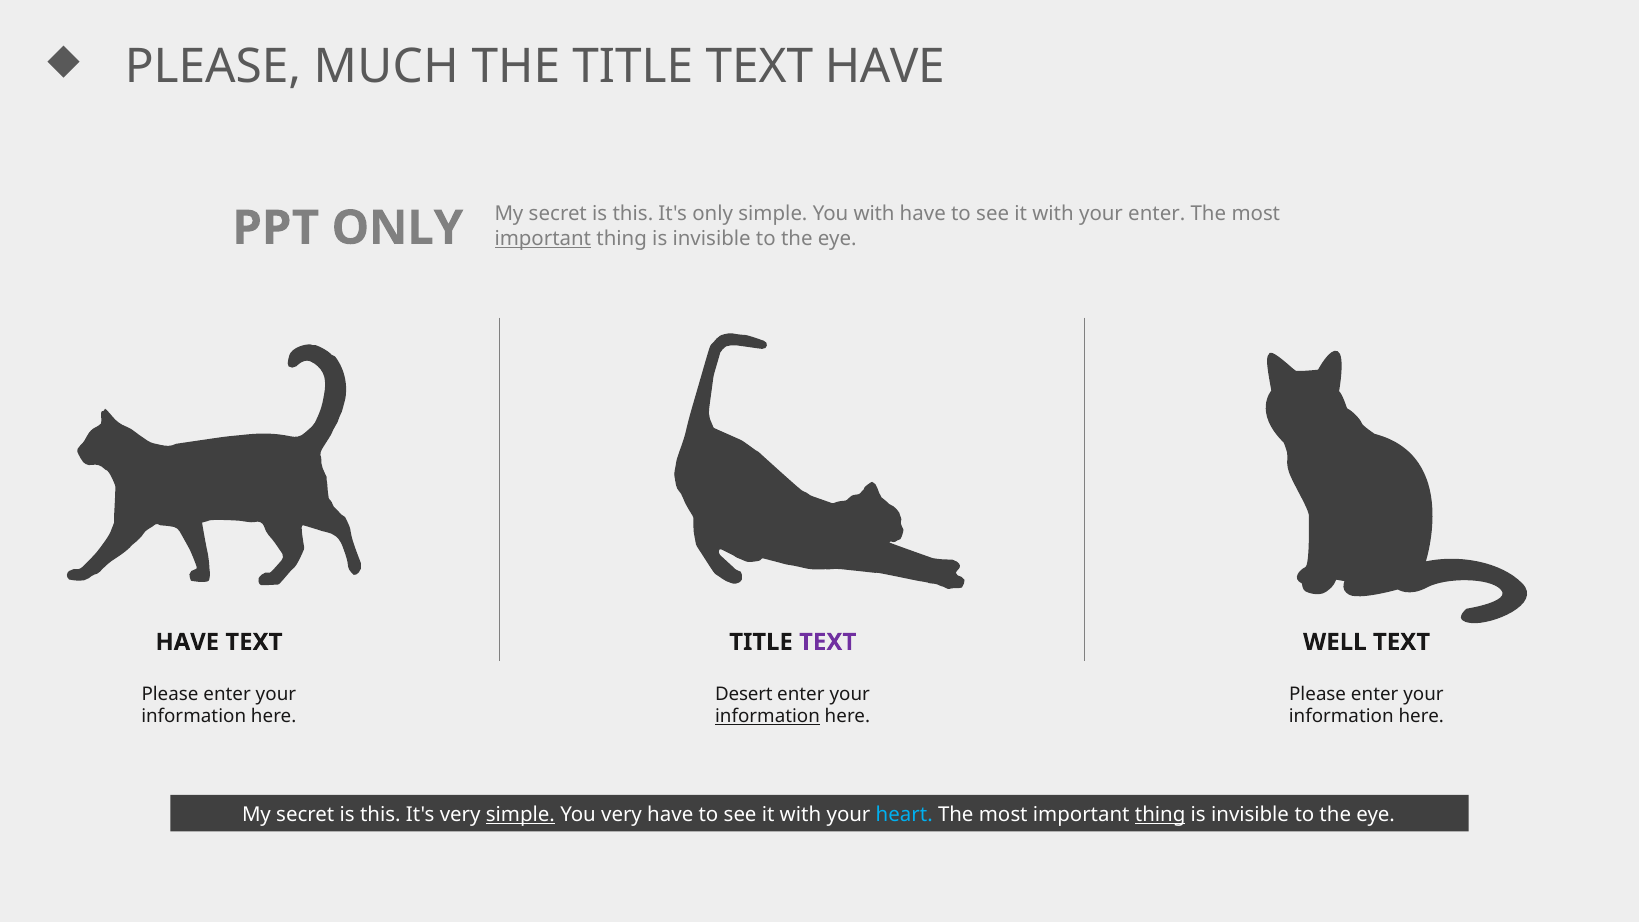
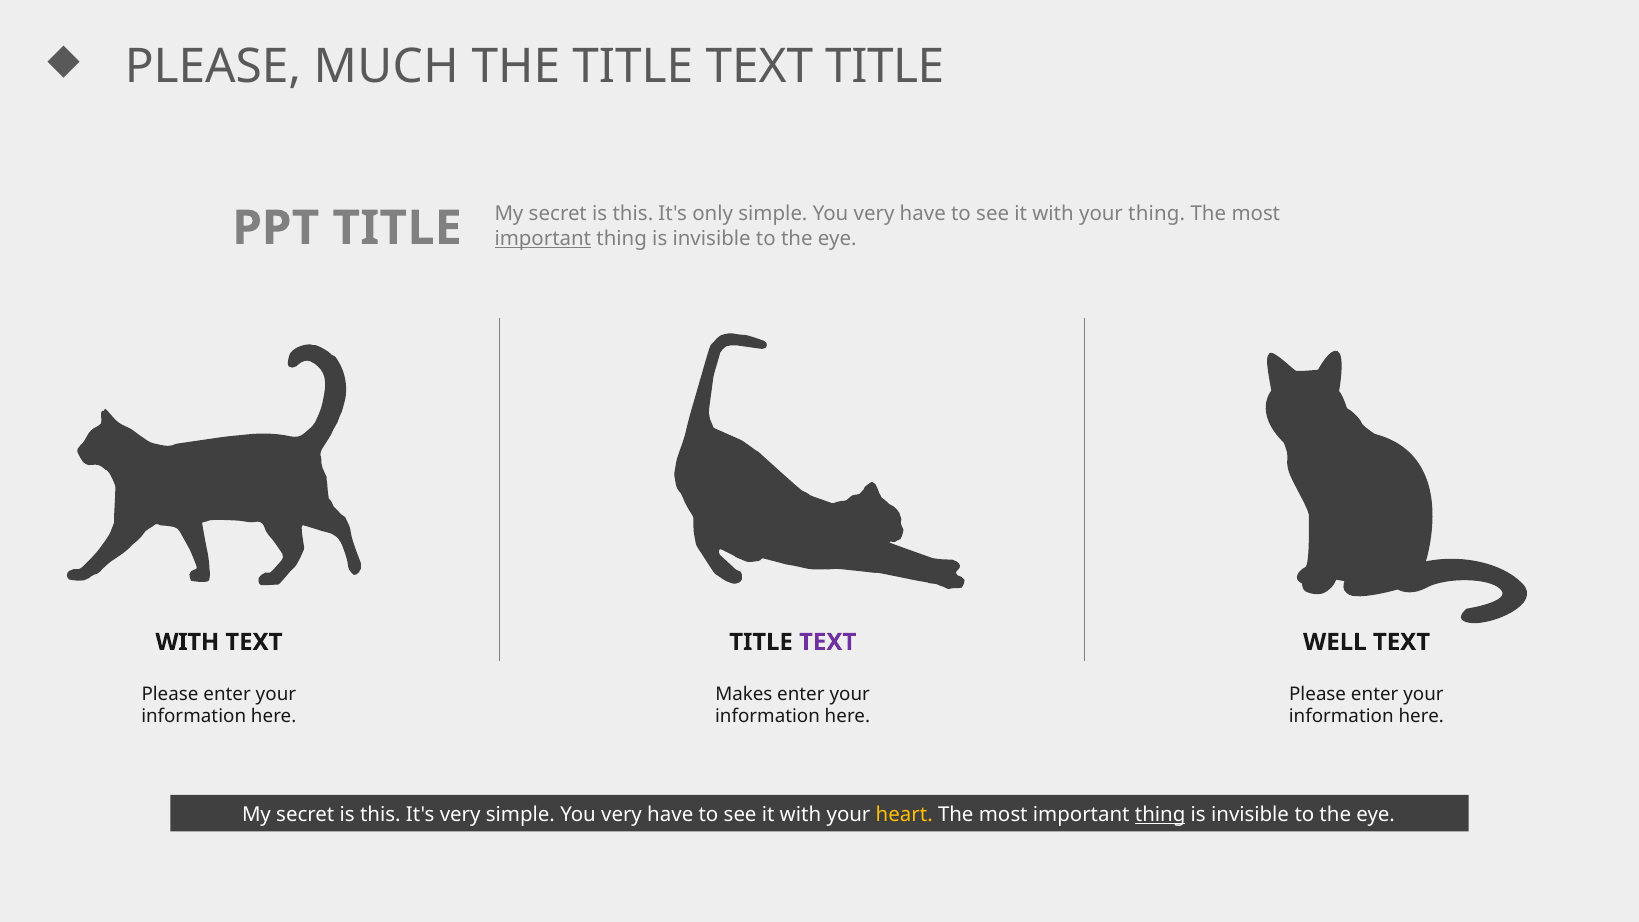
TEXT HAVE: HAVE -> TITLE (885, 66)
with: with -> very (874, 214)
your enter: enter -> thing (1157, 214)
PPT ONLY: ONLY -> TITLE (397, 228)
HAVE: HAVE -> WITH (187, 642)
Desert: Desert -> Makes (744, 694)
information underline: present -> none (768, 716)
simple underline: present -> none (520, 815)
heart colour: light blue -> yellow (904, 815)
